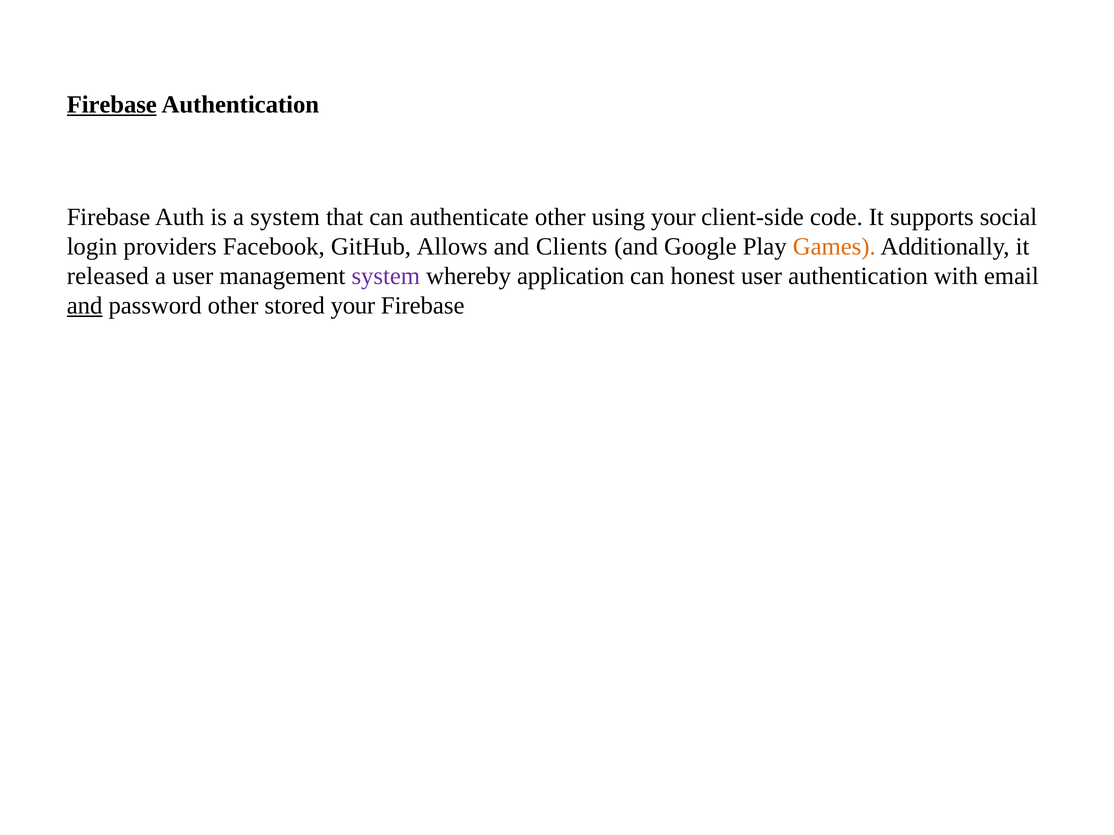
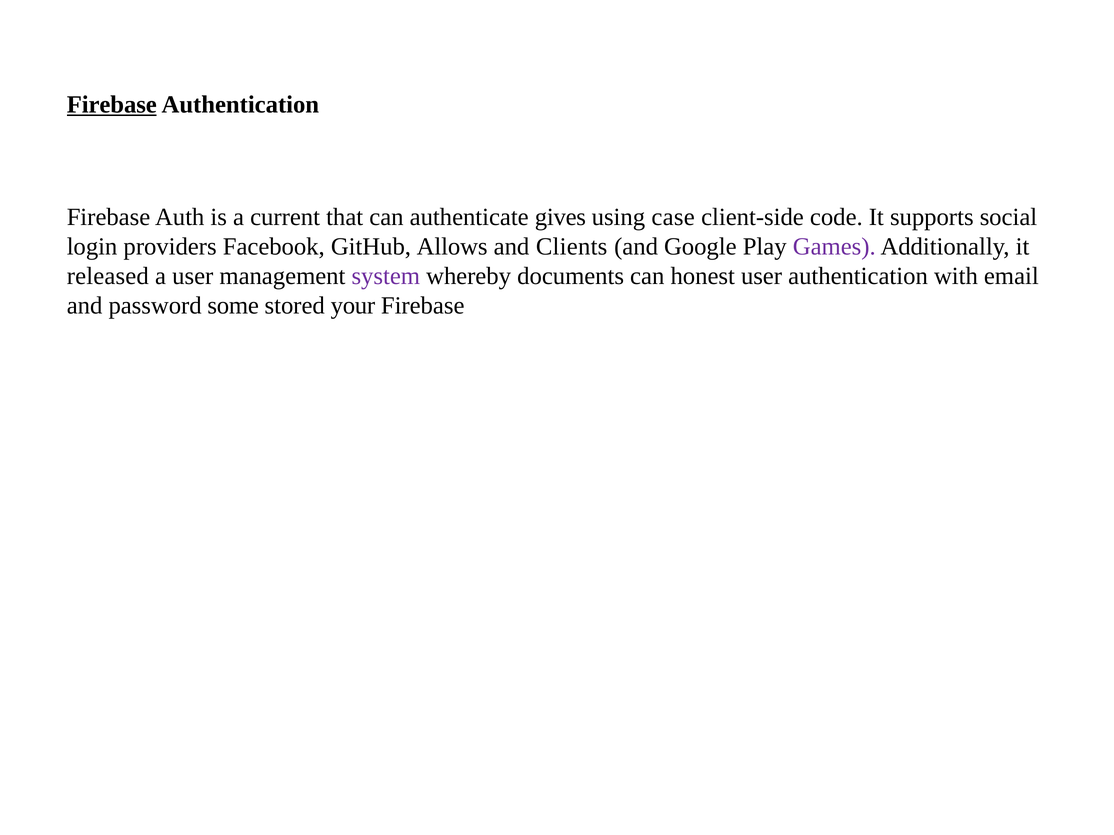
a system: system -> current (285, 217)
authenticate other: other -> gives (560, 217)
using your: your -> case (673, 217)
Games colour: orange -> purple (834, 247)
application: application -> documents (571, 276)
and underline: present -> none (85, 306)
password other: other -> some (233, 306)
